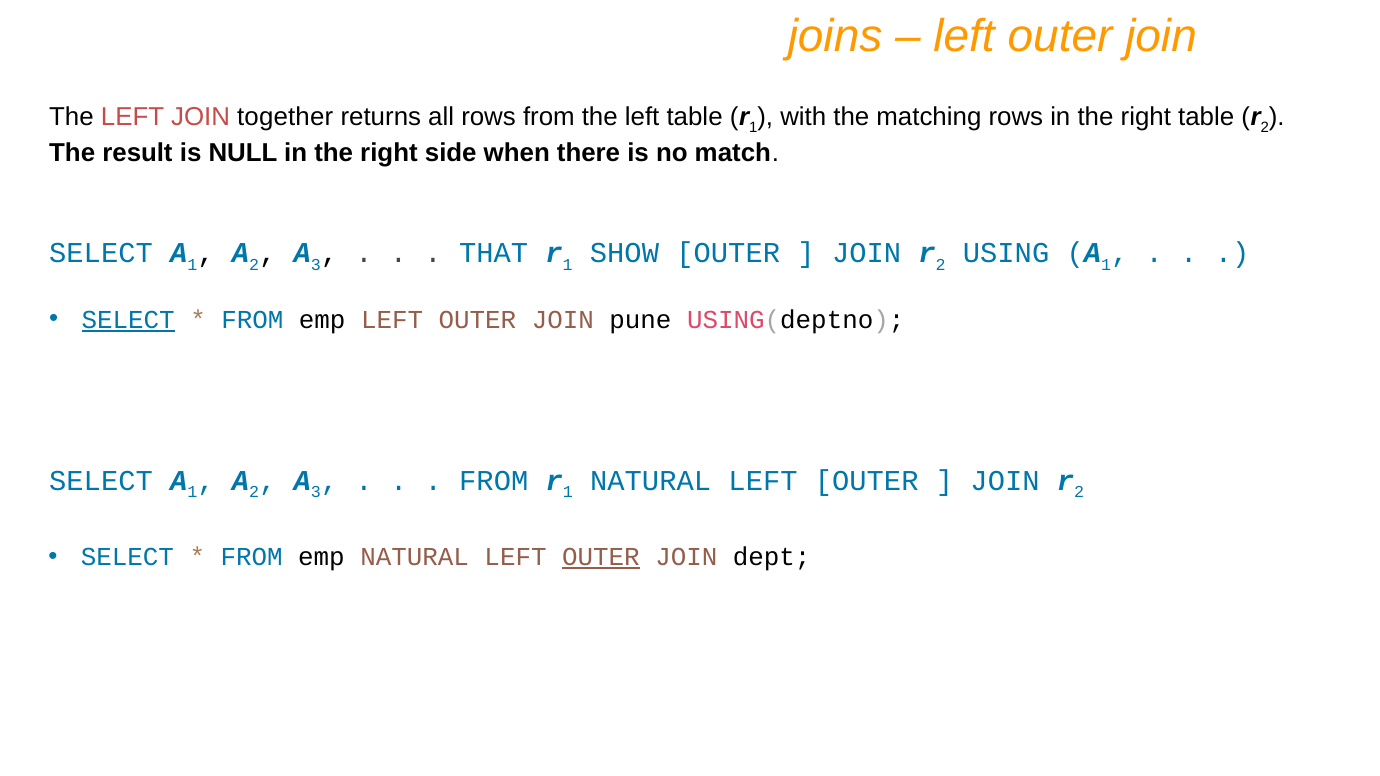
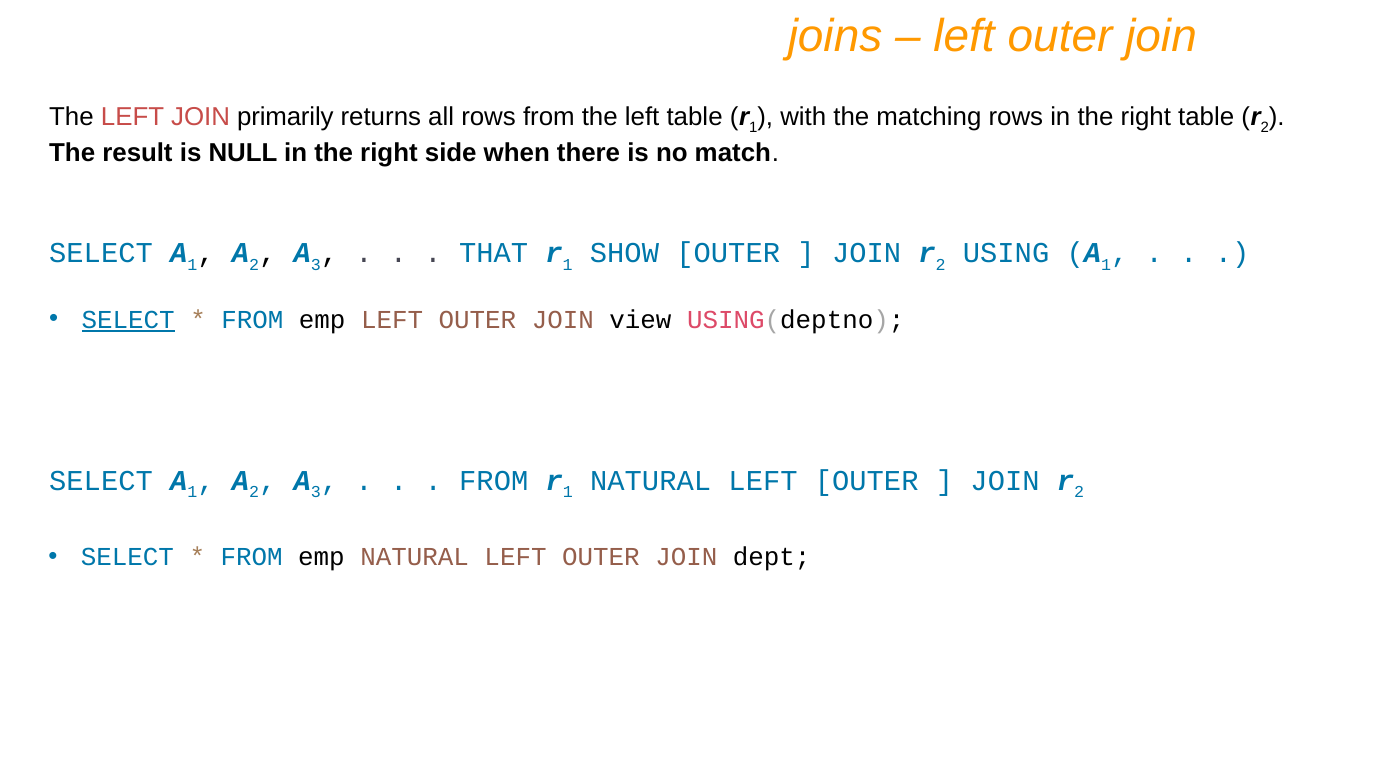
together: together -> primarily (285, 117)
pune: pune -> view (640, 320)
OUTER underline: present -> none (601, 557)
